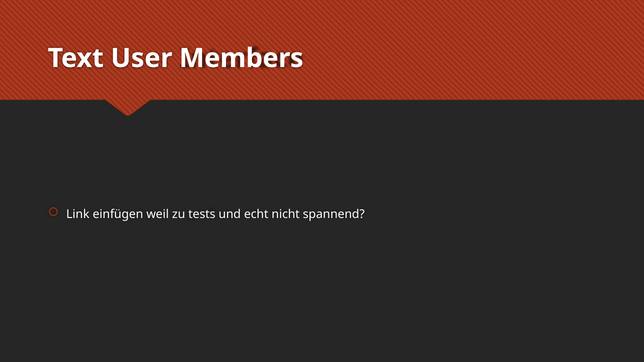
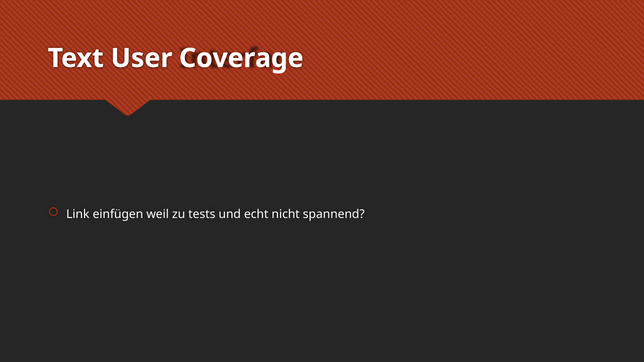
Members: Members -> Coverage (241, 58)
